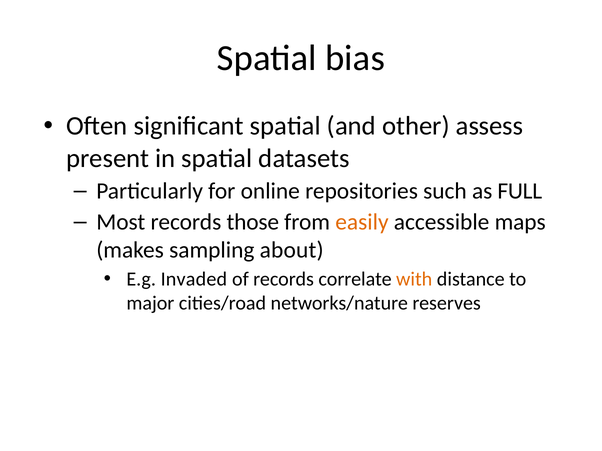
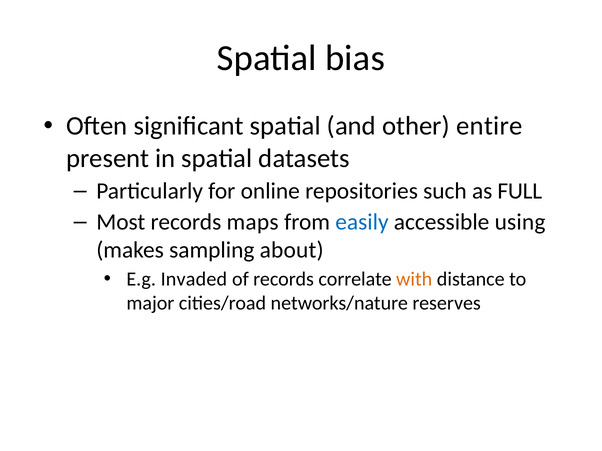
assess: assess -> entire (489, 126)
those: those -> maps (253, 222)
easily colour: orange -> blue (362, 222)
maps: maps -> using (520, 222)
